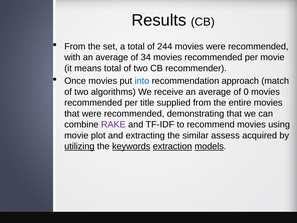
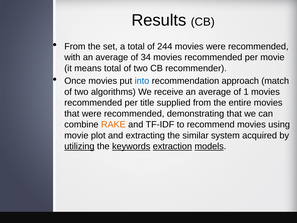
0: 0 -> 1 (246, 92)
RAKE colour: purple -> orange (113, 124)
assess: assess -> system (225, 135)
